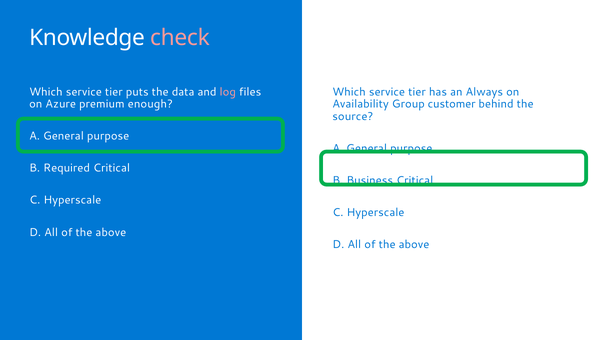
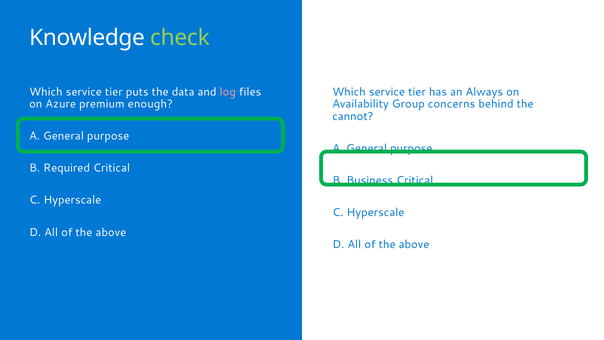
check colour: pink -> light green (180, 38)
customer: customer -> concerns (452, 104)
source: source -> cannot (353, 116)
